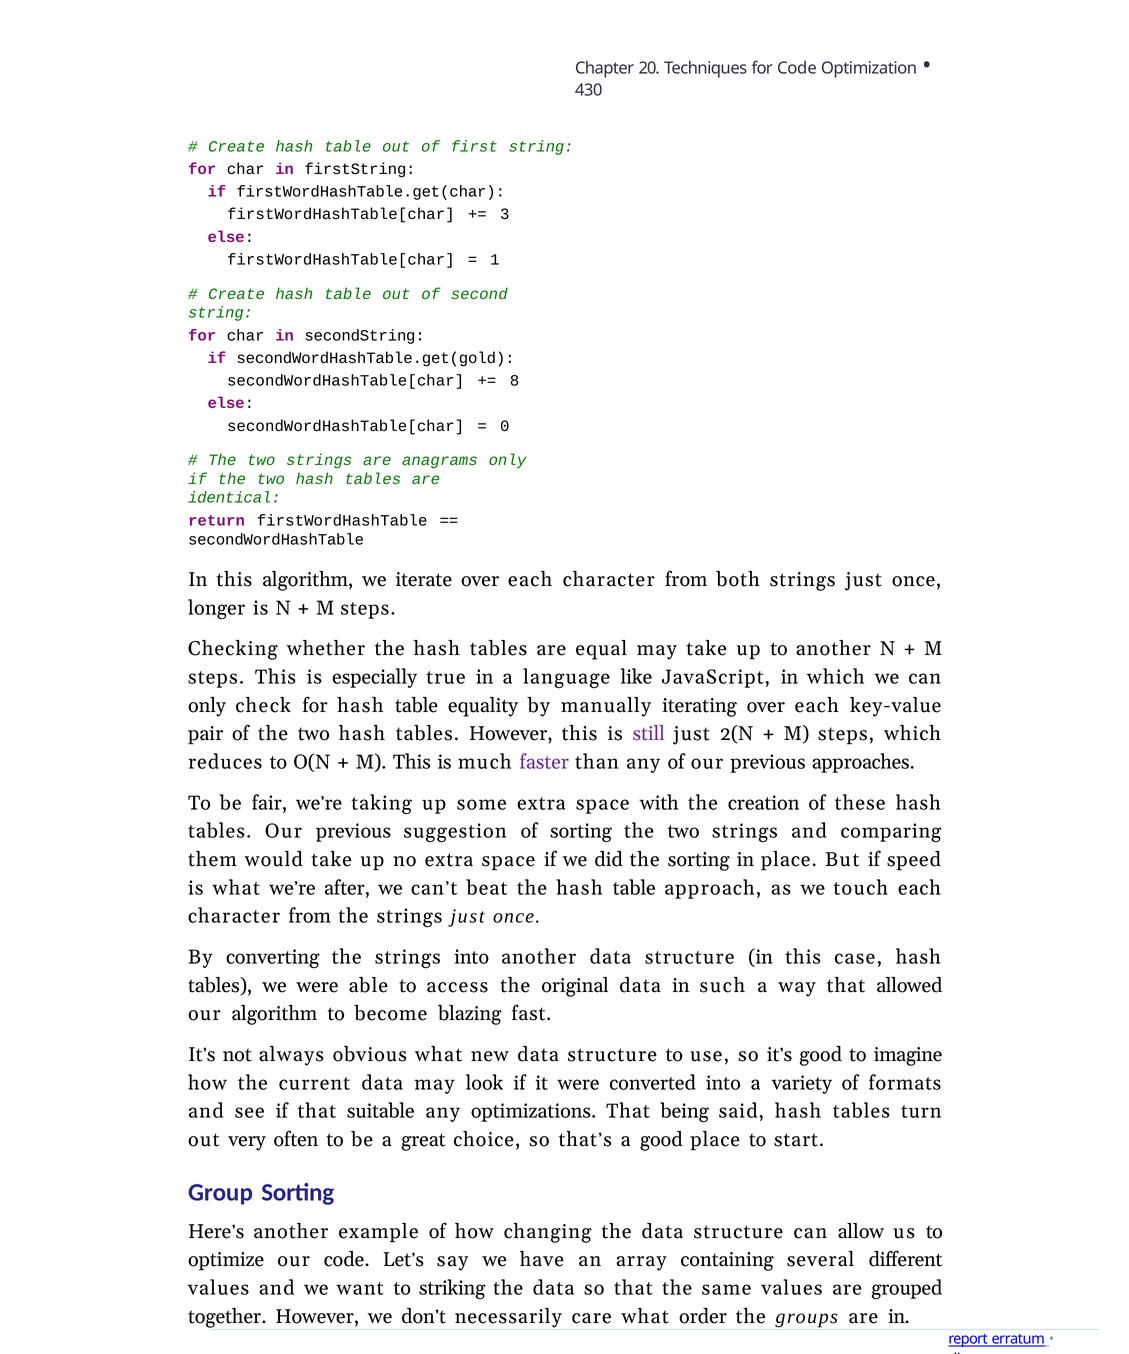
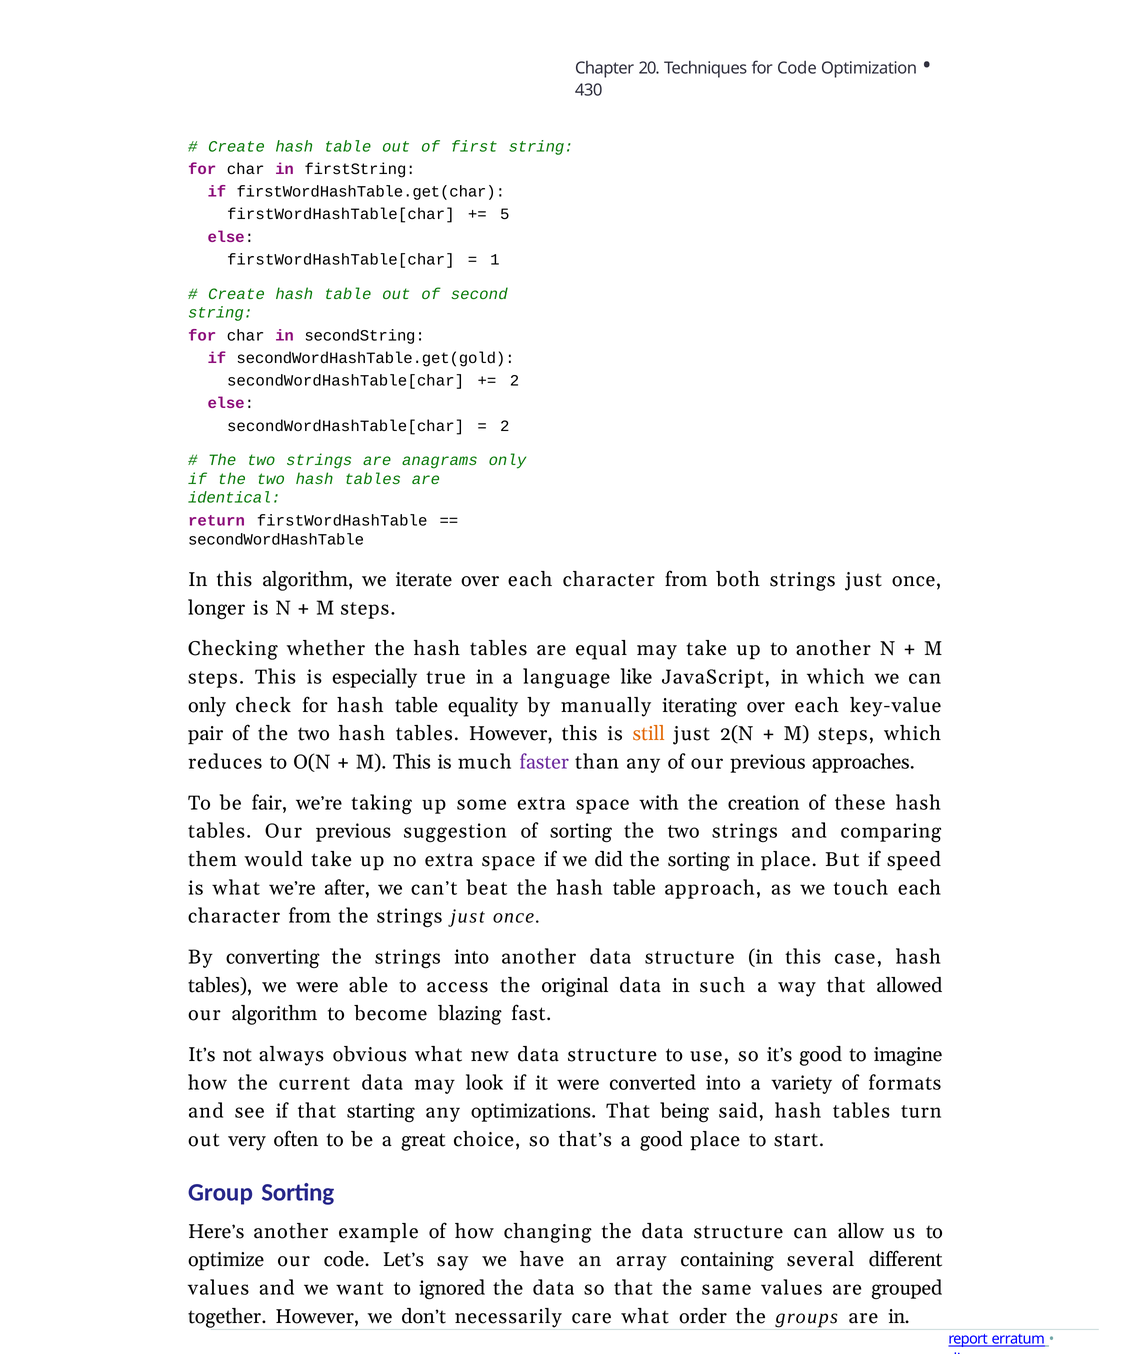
3: 3 -> 5 (505, 214)
8: 8 -> 2 (515, 381)
0: 0 -> 2 (505, 426)
still colour: purple -> orange (649, 734)
suitable: suitable -> starting (381, 1112)
striking: striking -> ignored (452, 1289)
